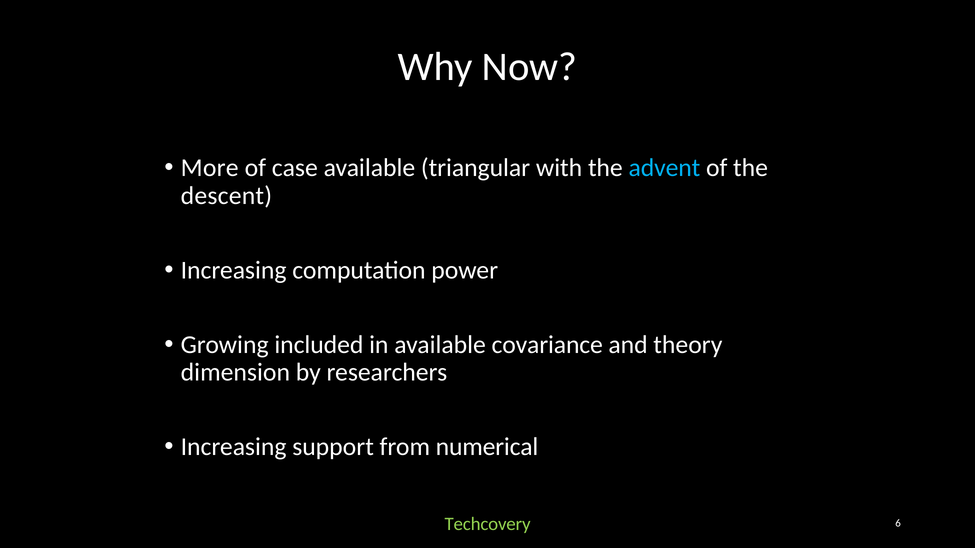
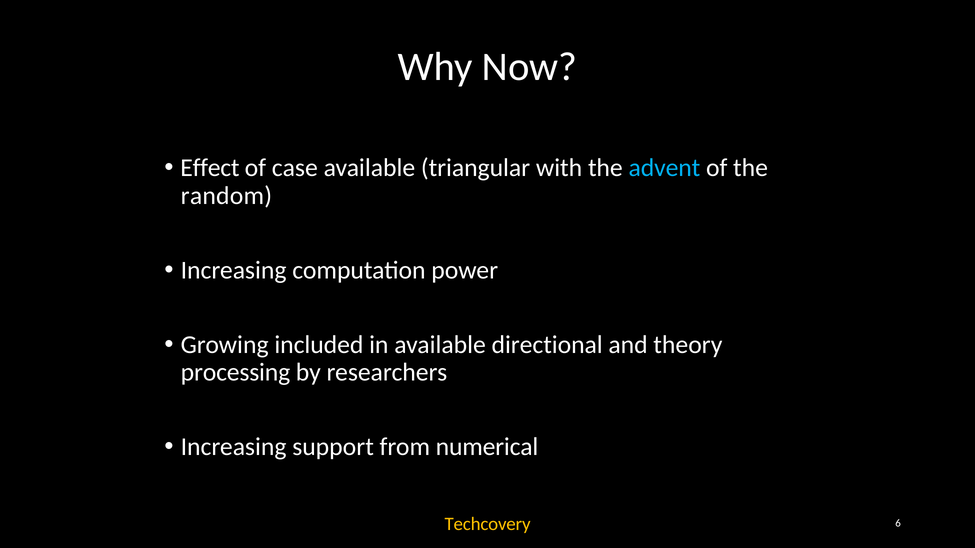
More: More -> Effect (210, 168)
descent: descent -> random (226, 196)
covariance: covariance -> directional (547, 345)
dimension: dimension -> processing (235, 373)
Techcovery colour: light green -> yellow (488, 524)
